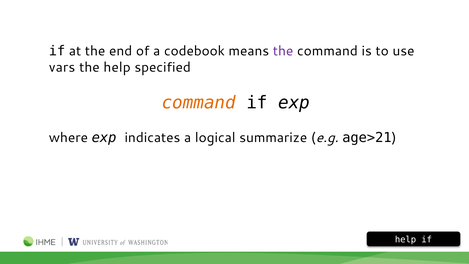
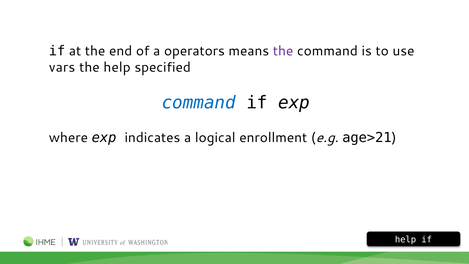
codebook: codebook -> operators (194, 51)
command colour: orange -> blue (199, 103)
summarize: summarize -> enrollment (273, 138)
